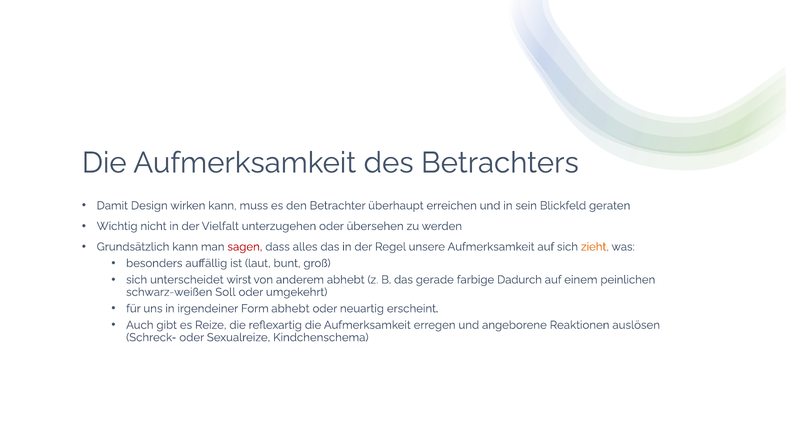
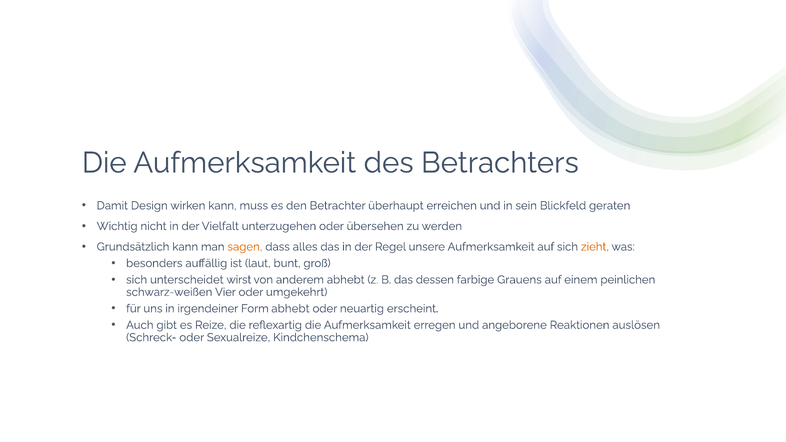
sagen colour: red -> orange (245, 247)
gerade: gerade -> dessen (435, 280)
Dadurch: Dadurch -> Grauens (519, 280)
Soll: Soll -> Vier (225, 292)
